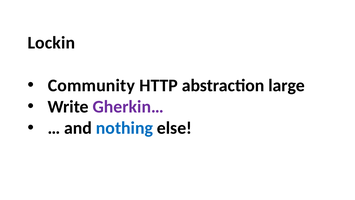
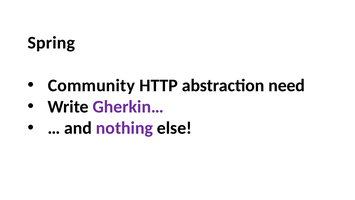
Lockin: Lockin -> Spring (51, 43)
large: large -> need (287, 85)
nothing colour: blue -> purple (124, 128)
